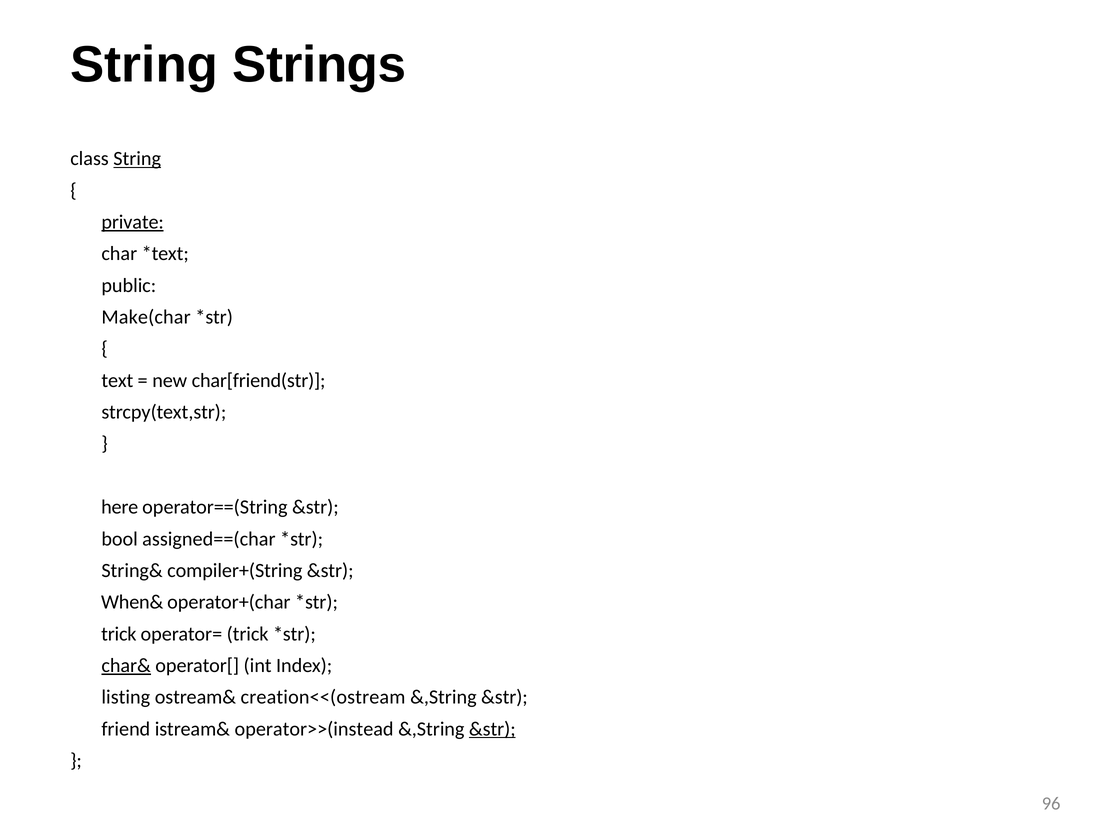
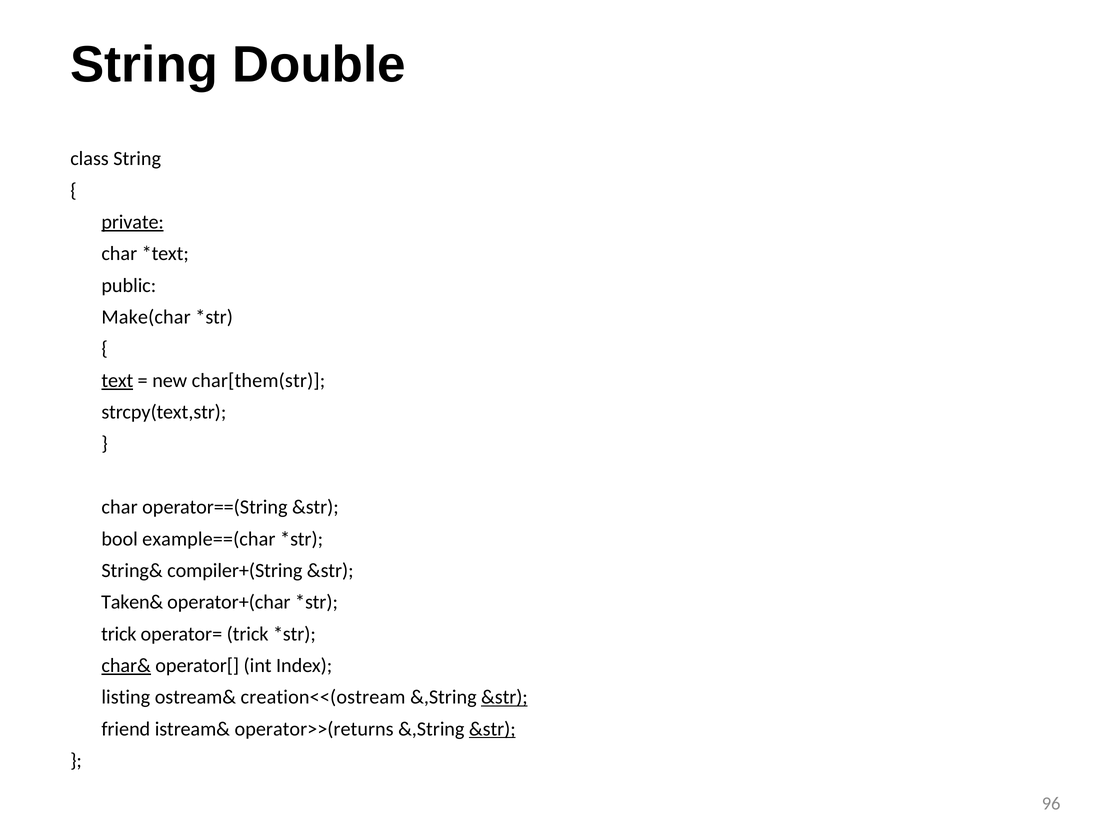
Strings: Strings -> Double (319, 65)
String underline: present -> none (137, 159)
text underline: none -> present (117, 381)
char[friend(str: char[friend(str -> char[them(str (258, 381)
here: here -> char (120, 507)
assigned==(char: assigned==(char -> example==(char (209, 539)
When&: When& -> Taken& (132, 603)
&str underline: none -> present (504, 698)
operator>>(instead: operator>>(instead -> operator>>(returns (314, 729)
